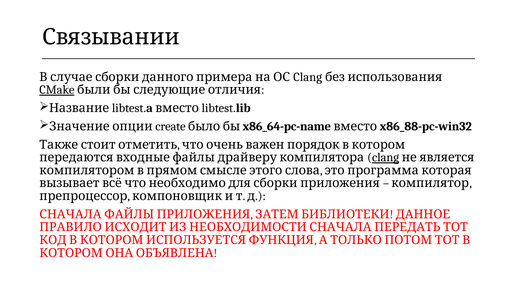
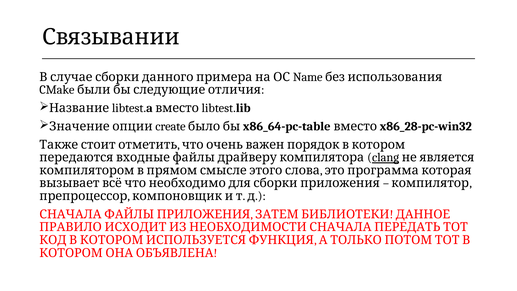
Clang: Clang -> Name (308, 77)
CMake underline: present -> none (57, 90)
x86_64-pc-name: x86_64-pc-name -> x86_64-pc-table (287, 126)
x86_88-pc-win32: x86_88-pc-win32 -> x86_28-pc-win32 (426, 126)
